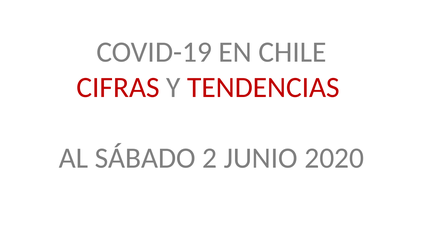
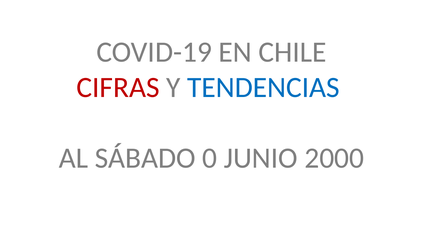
TENDENCIAS colour: red -> blue (263, 87)
2: 2 -> 0 (210, 158)
2020: 2020 -> 2000 (334, 158)
